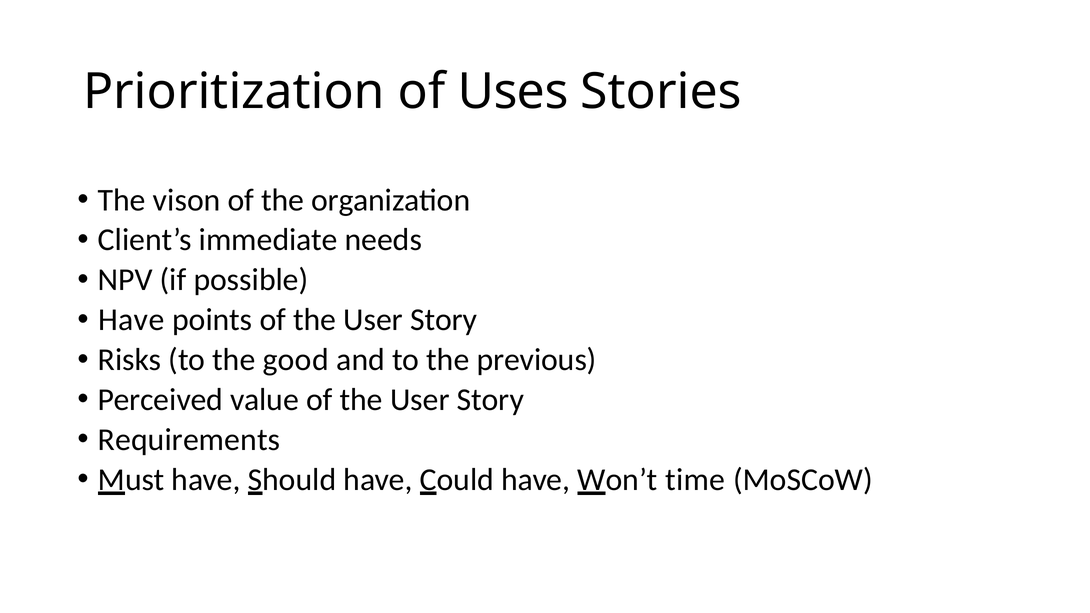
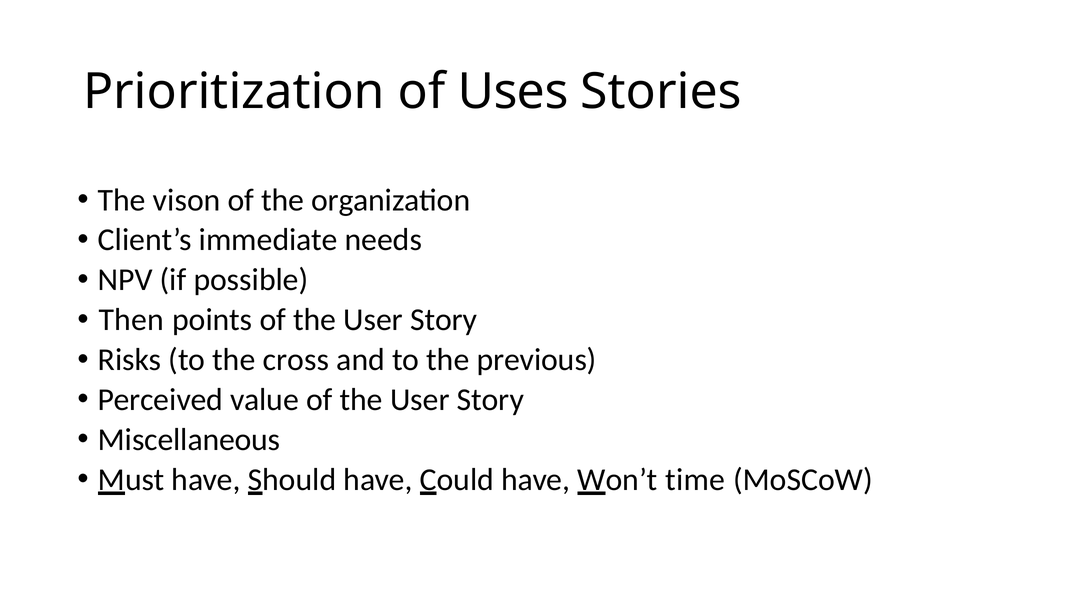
Have: Have -> Then (131, 320)
good: good -> cross (296, 360)
Requirements: Requirements -> Miscellaneous (189, 440)
